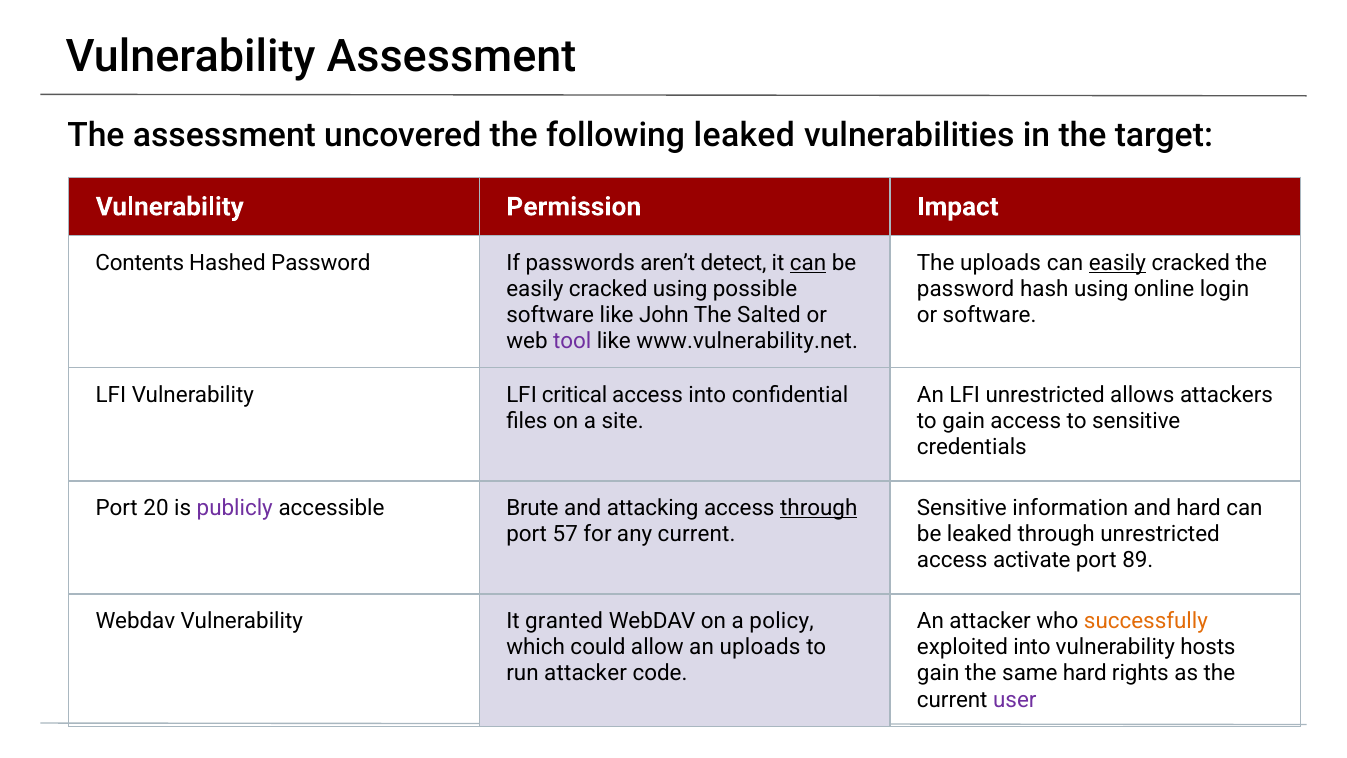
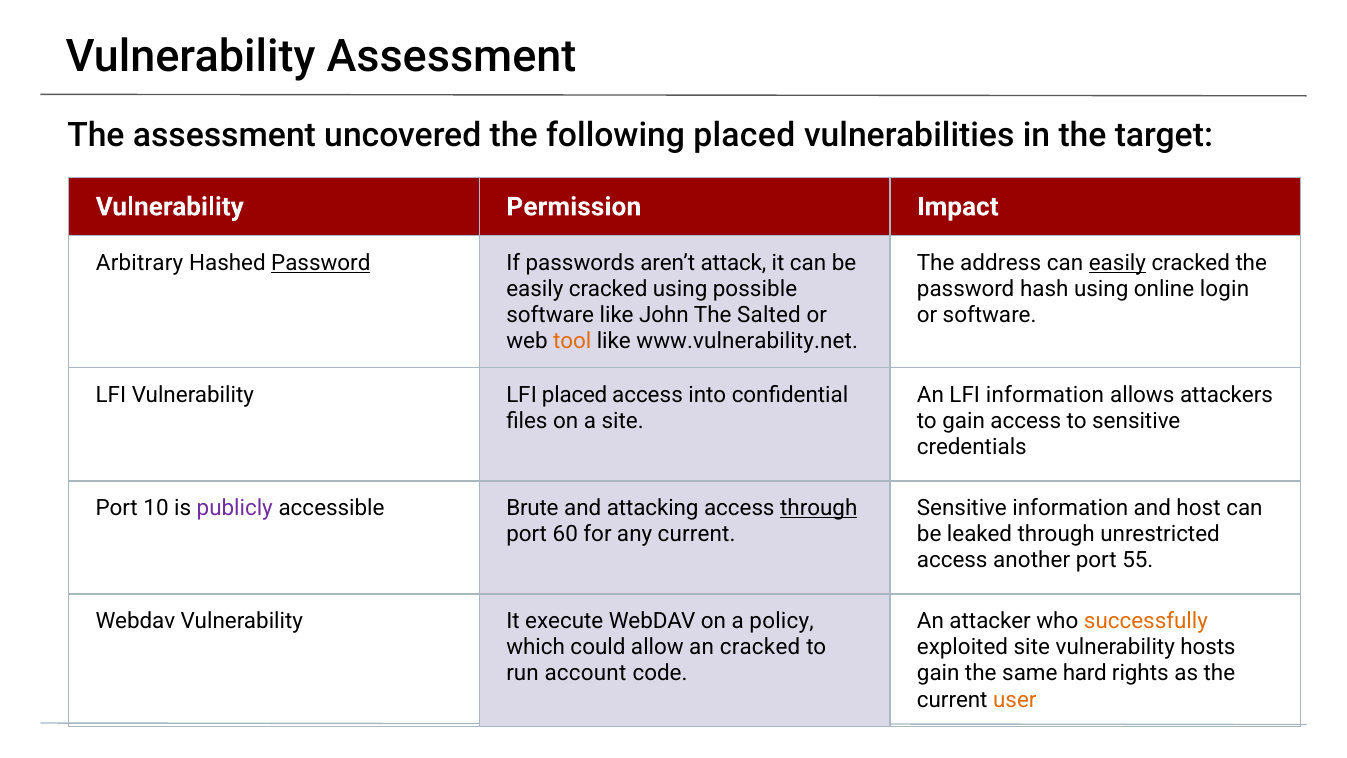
following leaked: leaked -> placed (744, 136)
Contents: Contents -> Arbitrary (140, 263)
Password underline: none -> present (321, 263)
detect: detect -> attack (733, 263)
can underline: present -> none (808, 263)
The uploads: uploads -> address (1001, 263)
tool colour: purple -> orange (572, 341)
LFI critical: critical -> placed (575, 395)
LFI unrestricted: unrestricted -> information (1045, 395)
20: 20 -> 10 (156, 508)
and hard: hard -> host (1199, 508)
57: 57 -> 60 (565, 534)
activate: activate -> another (1032, 560)
89: 89 -> 55 (1138, 560)
granted: granted -> execute (564, 621)
an uploads: uploads -> cracked (760, 647)
exploited into: into -> site (1032, 647)
run attacker: attacker -> account (586, 673)
user colour: purple -> orange (1015, 700)
